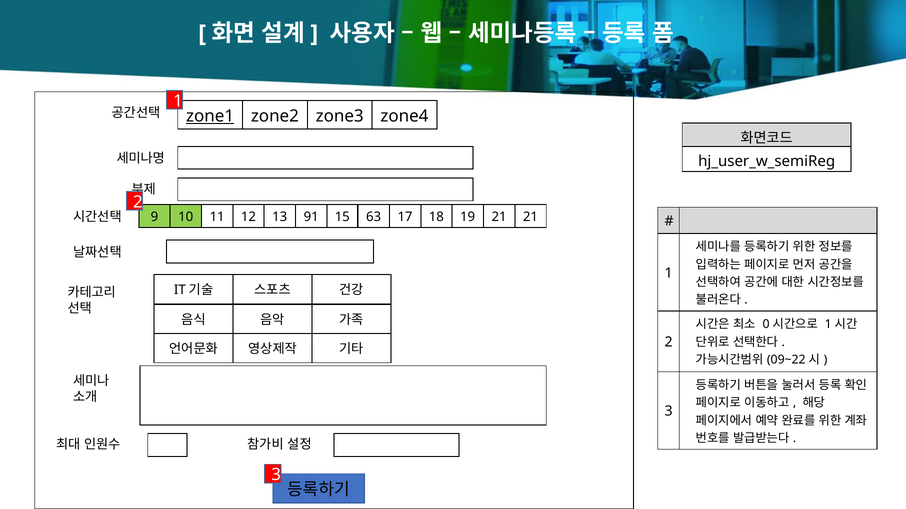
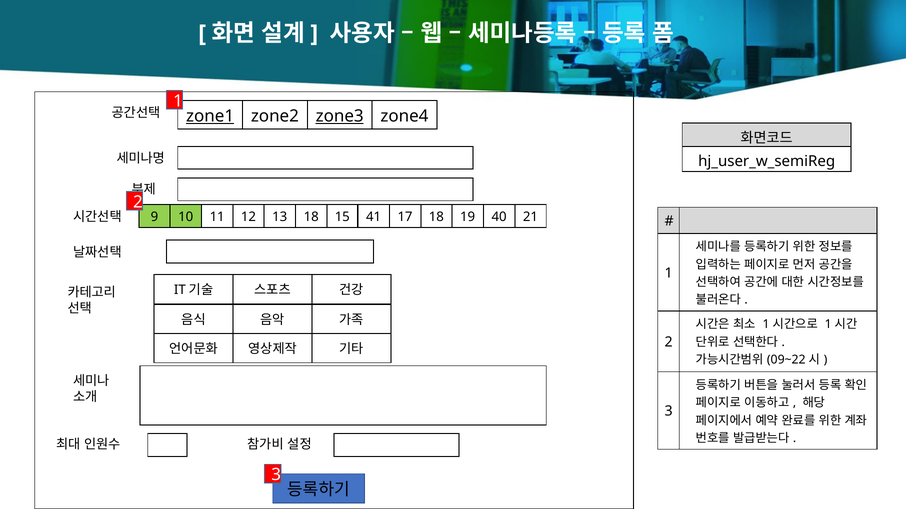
zone3 underline: none -> present (340, 116)
13 91: 91 -> 18 (311, 217)
63: 63 -> 41 (374, 217)
19 21: 21 -> 40 (499, 217)
0: 0 -> 1 (766, 325)
